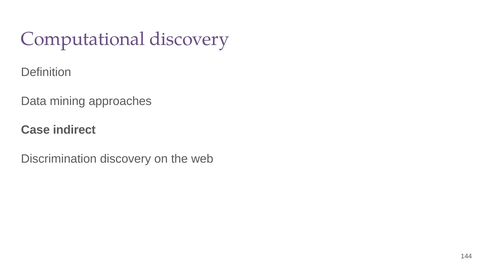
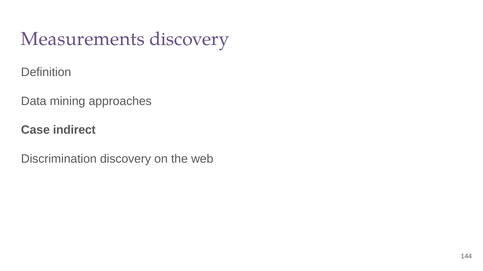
Computational: Computational -> Measurements (83, 39)
